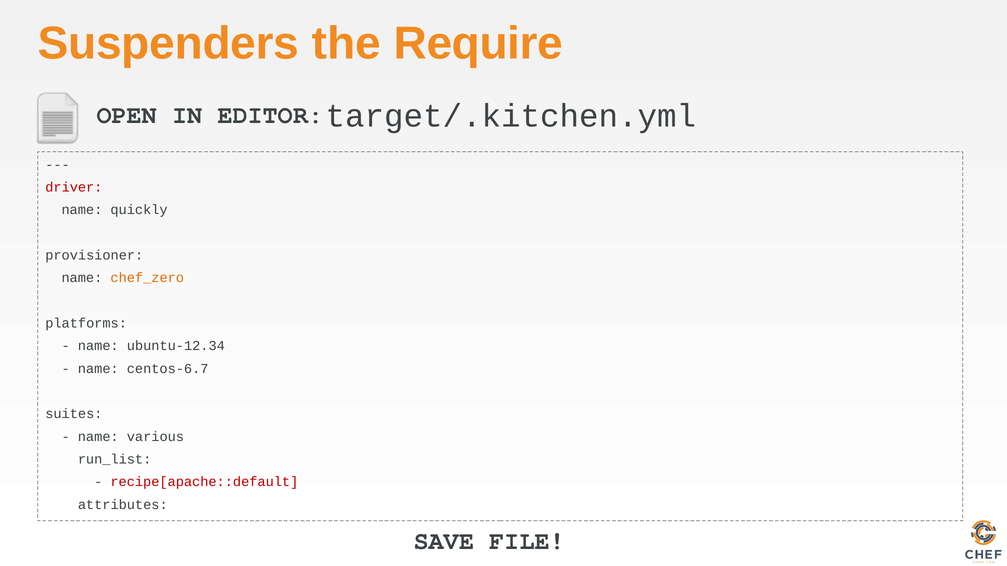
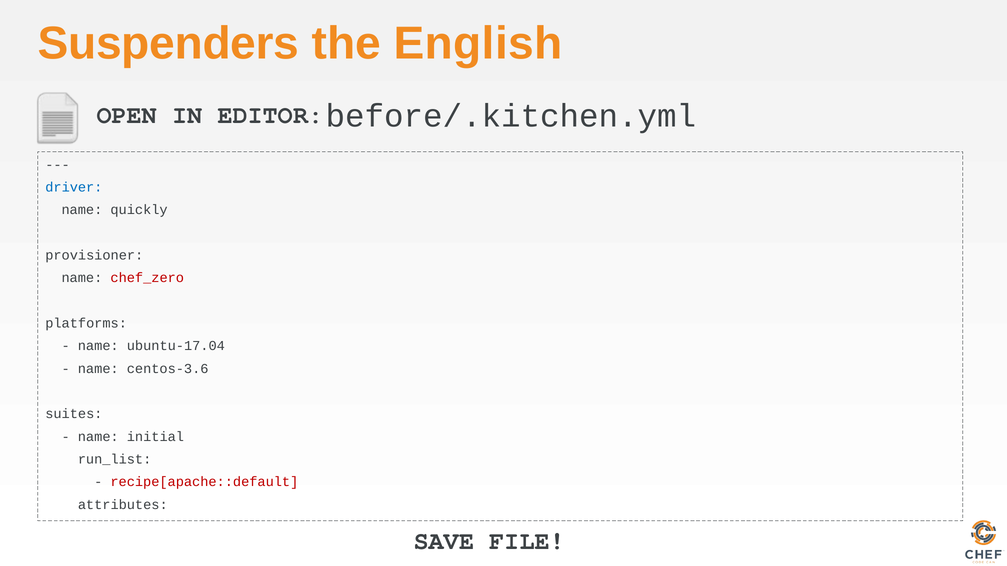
Require: Require -> English (478, 44)
target/.kitchen.yml: target/.kitchen.yml -> before/.kitchen.yml (511, 116)
driver colour: red -> blue (74, 187)
chef_zero colour: orange -> red (147, 278)
ubuntu-12.34: ubuntu-12.34 -> ubuntu-17.04 (176, 346)
centos-6.7: centos-6.7 -> centos-3.6 (168, 369)
various: various -> initial (155, 437)
